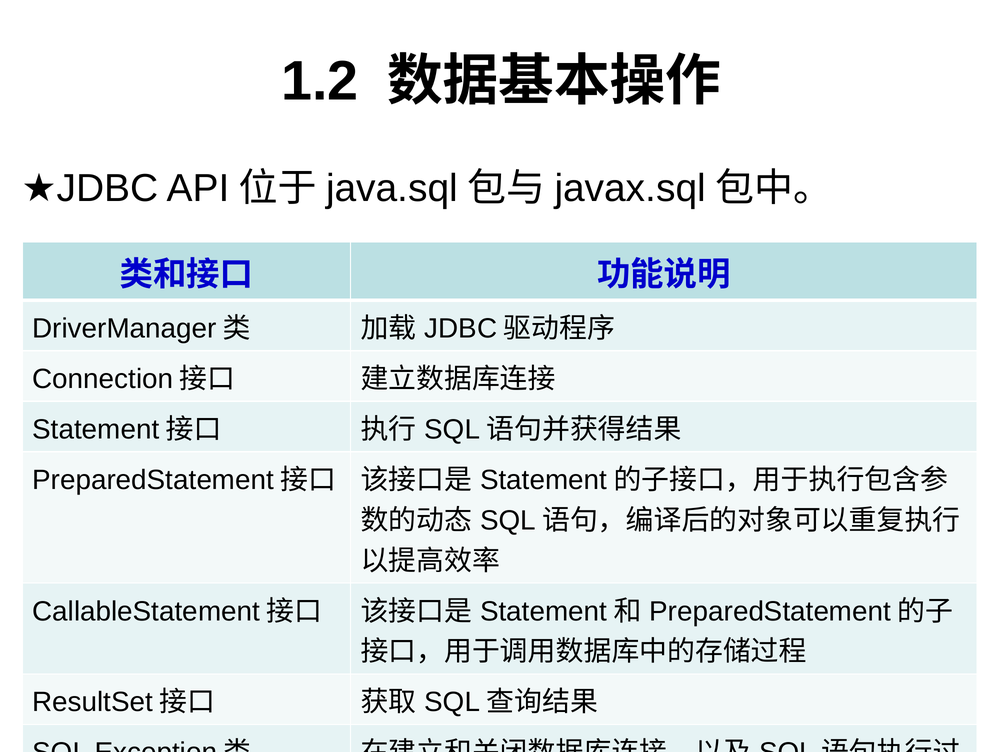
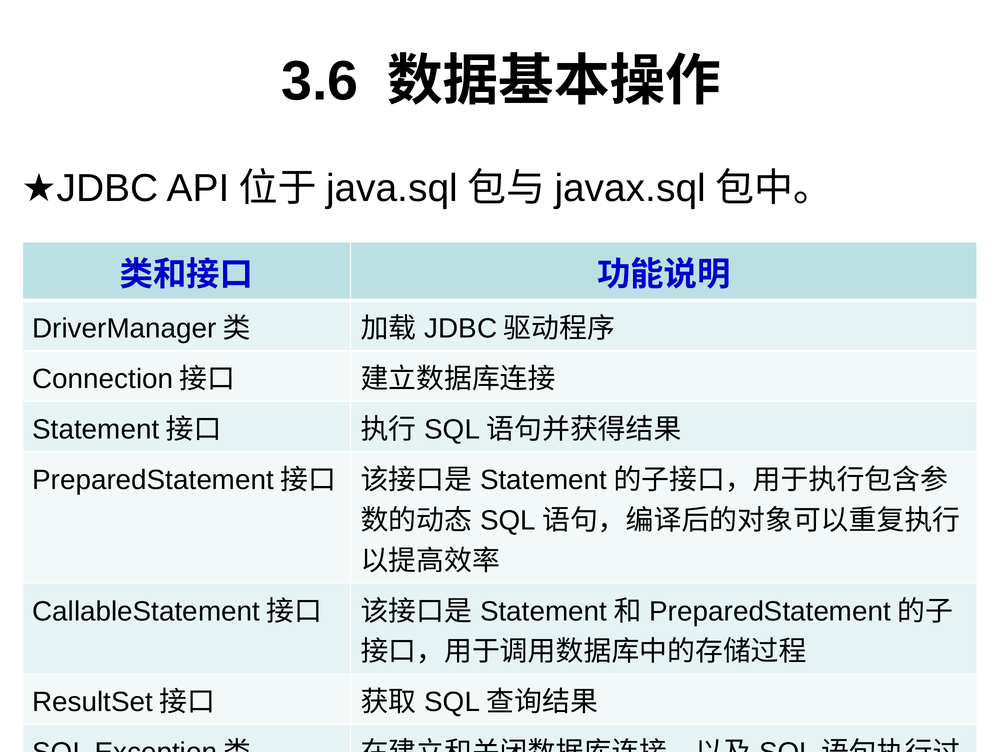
1.2: 1.2 -> 3.6 (320, 81)
